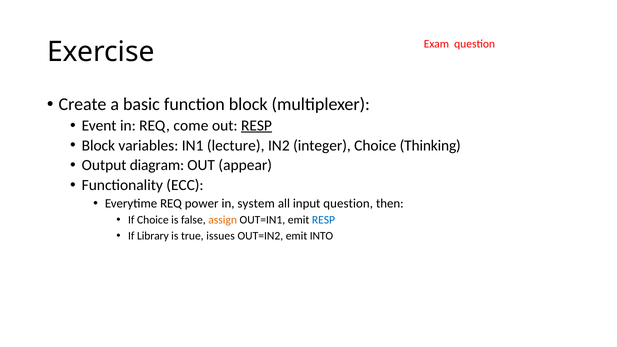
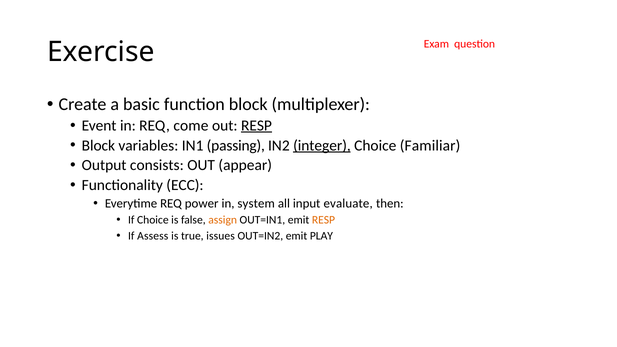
lecture: lecture -> passing (236, 145)
integer underline: none -> present (322, 145)
Thinking: Thinking -> Familiar (430, 145)
diagram: diagram -> consists (157, 165)
input question: question -> evaluate (348, 204)
RESP colour: blue -> orange (323, 220)
Library: Library -> Assess (153, 236)
INTO: INTO -> PLAY (321, 236)
